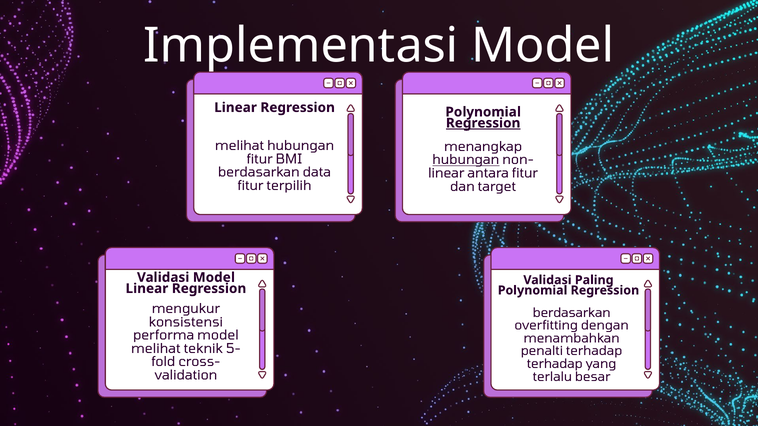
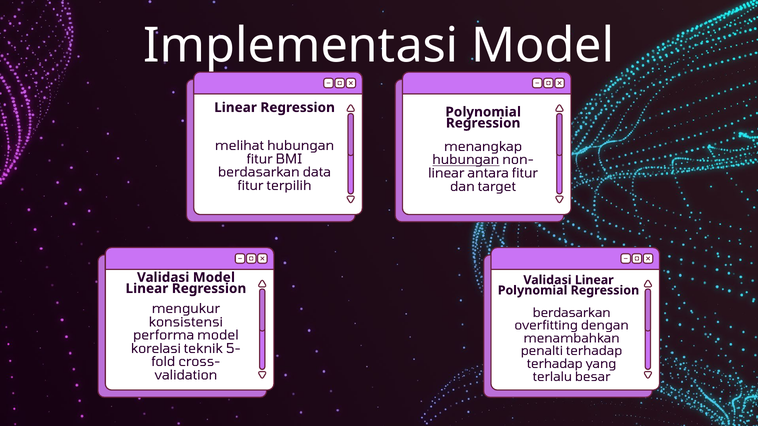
Regression underline: present -> none (483, 123)
Validasi Paling: Paling -> Linear (594, 280)
melihat: melihat -> korelasi (156, 349)
